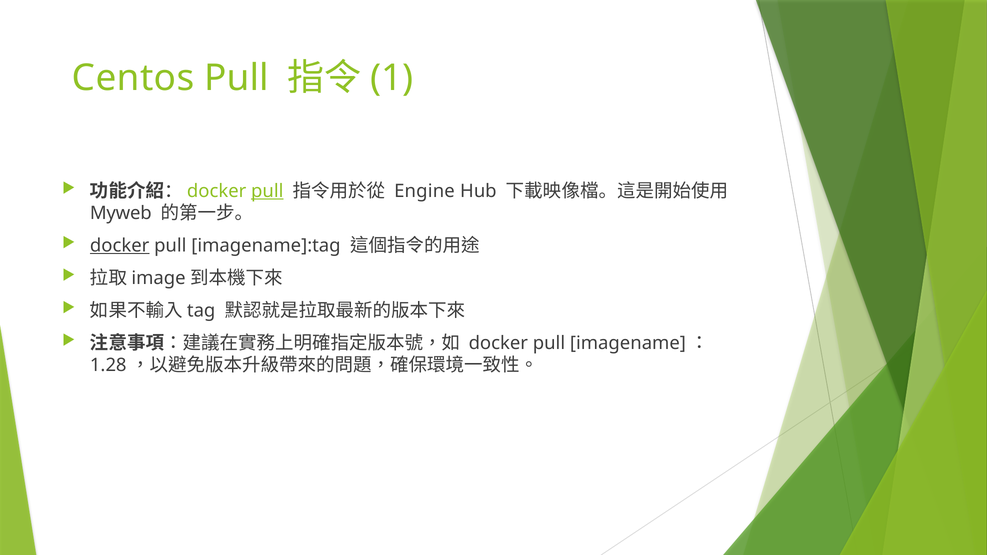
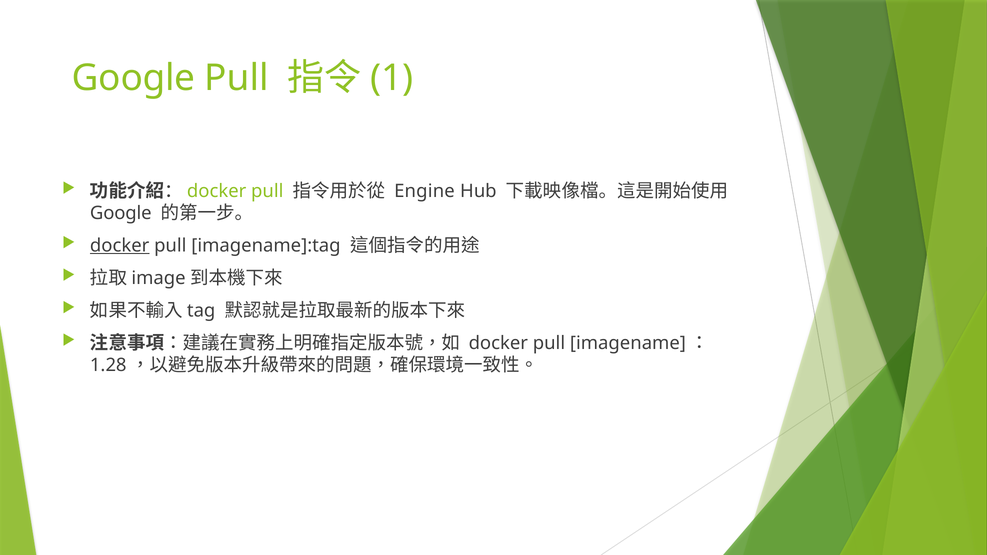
Centos: Centos -> Google (133, 78)
pull underline: present -> none (267, 191)
Myweb: Myweb -> Google (121, 213)
